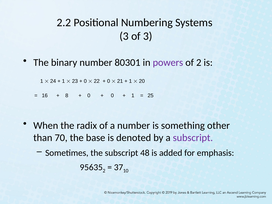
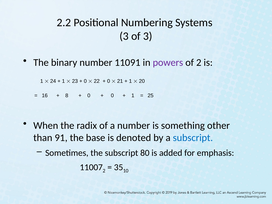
80301: 80301 -> 11091 (128, 63)
70: 70 -> 91 (61, 138)
subscript colour: purple -> blue (193, 138)
48: 48 -> 80 (145, 153)
95635: 95635 -> 11007 (91, 167)
37: 37 -> 35 (119, 167)
